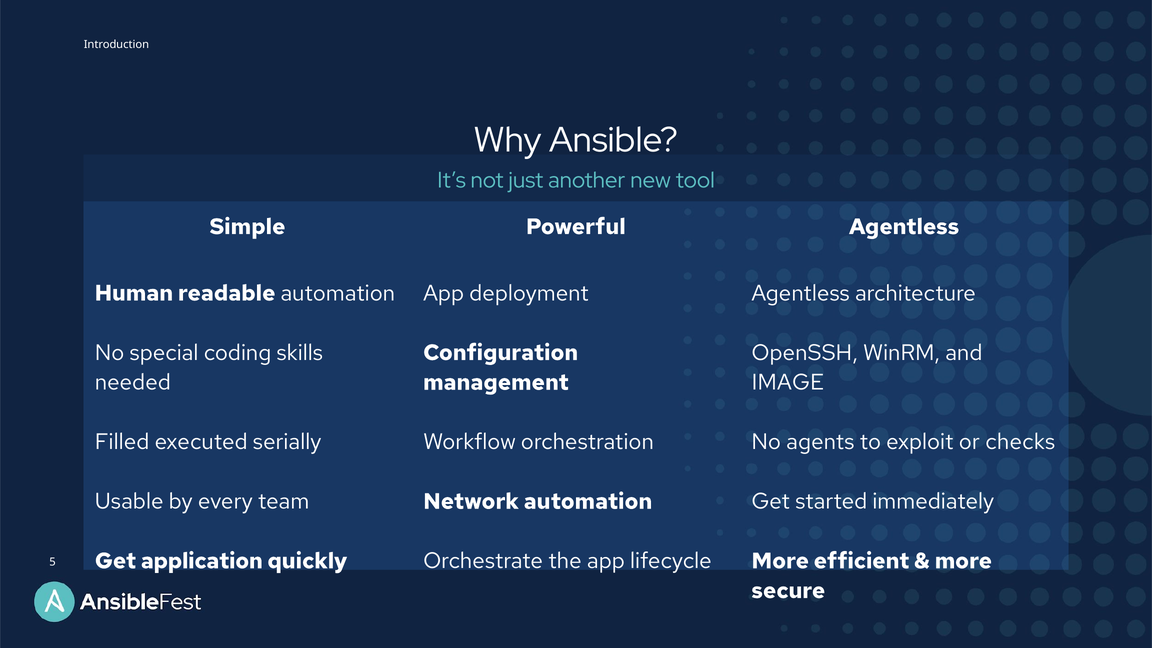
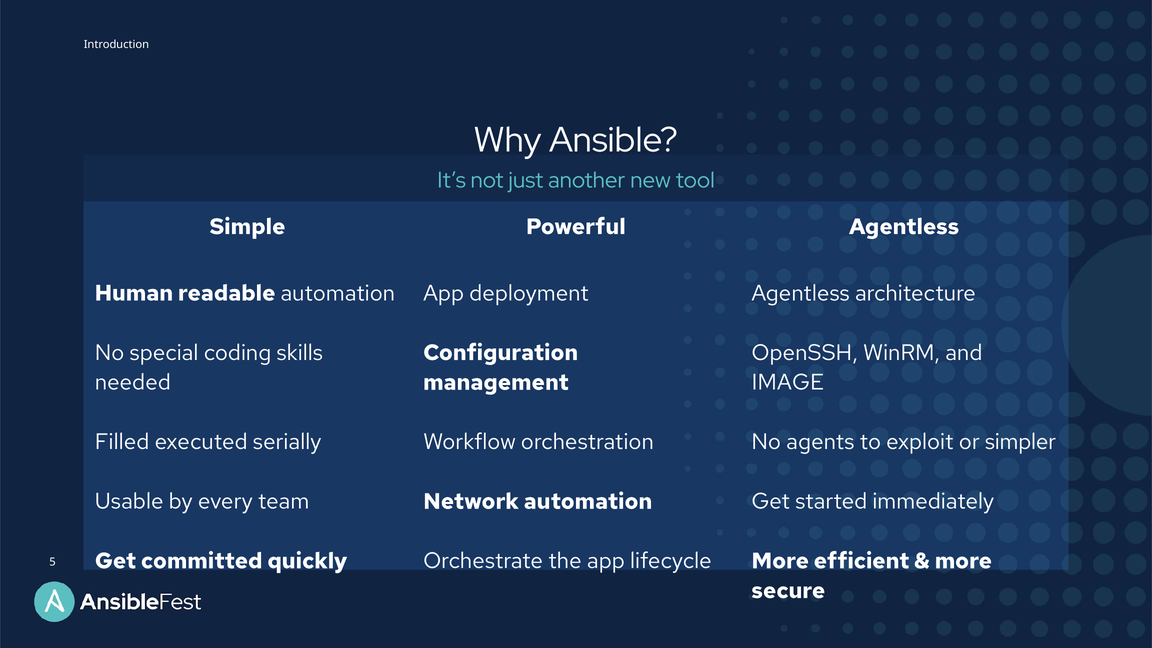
checks: checks -> simpler (1020, 442)
application: application -> committed (202, 561)
